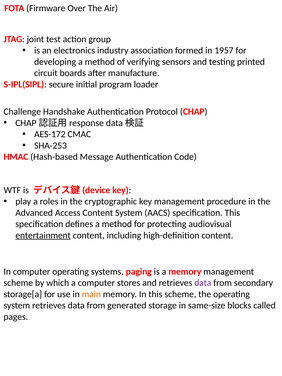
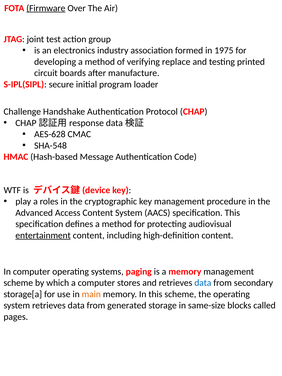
Firmware underline: none -> present (46, 8)
1957: 1957 -> 1975 (224, 50)
sensors: sensors -> replace (176, 62)
AES-172: AES-172 -> AES-628 (50, 134)
SHA-253: SHA-253 -> SHA-548 (50, 146)
data colour: purple -> blue (203, 283)
